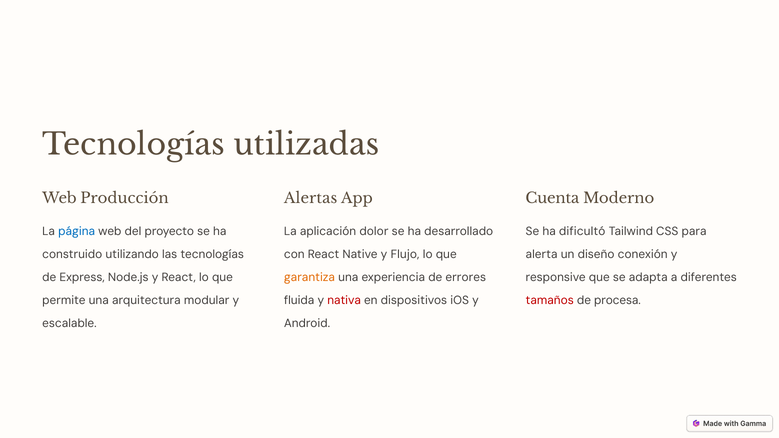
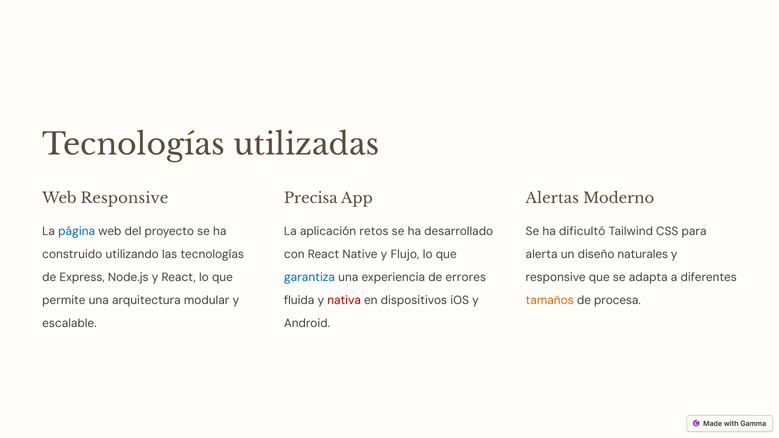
Web Producción: Producción -> Responsive (124, 198)
Alertas: Alertas -> Precisa (311, 198)
Cuenta: Cuenta -> Alertas (552, 198)
dolor: dolor -> retos (374, 231)
conexión: conexión -> naturales (643, 254)
garantiza colour: orange -> blue (309, 277)
tamaños colour: red -> orange (550, 300)
